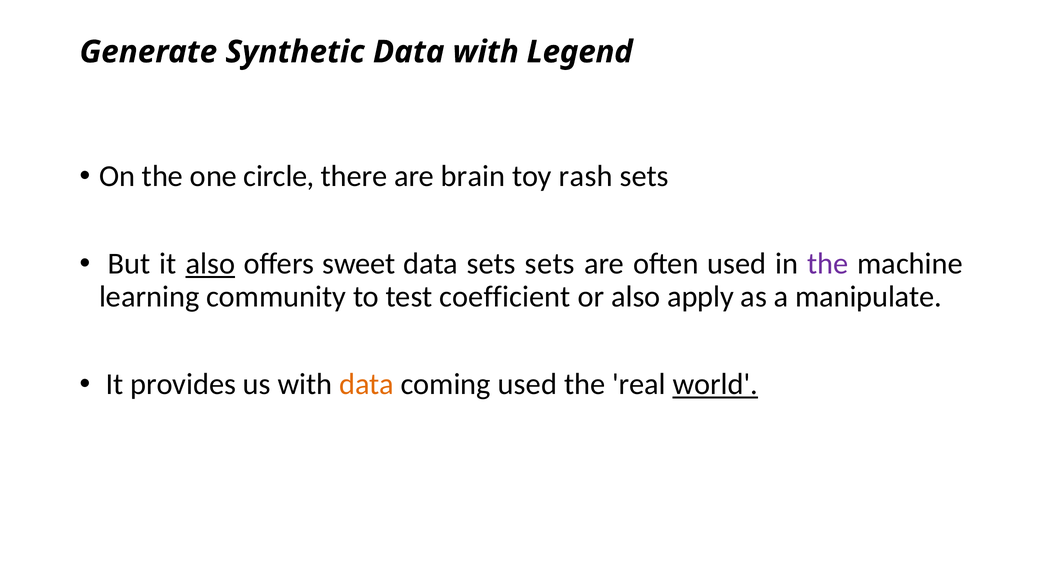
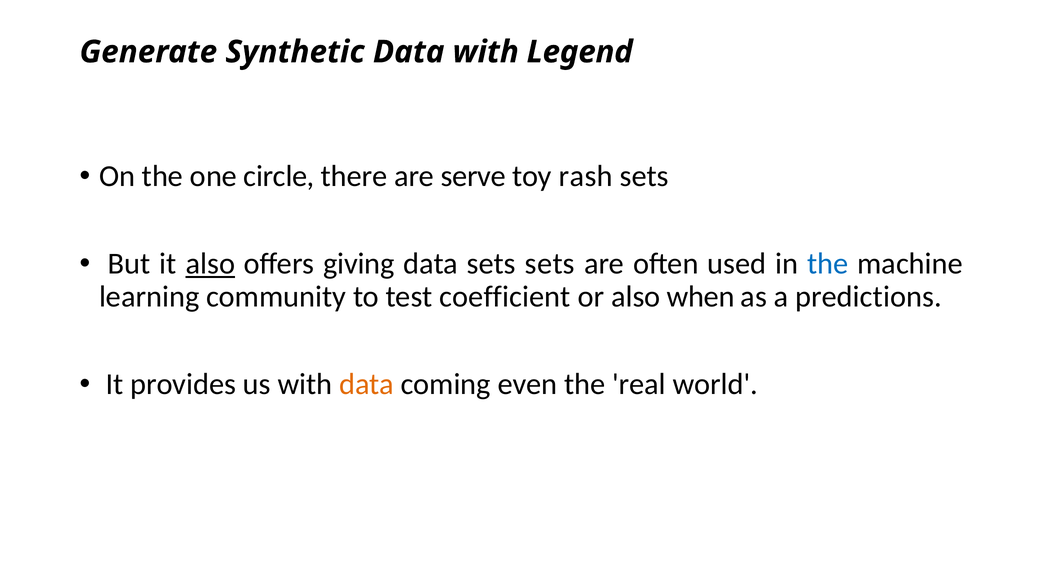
brain: brain -> serve (473, 176)
sweet: sweet -> giving (359, 264)
the colour: purple -> blue (828, 264)
apply: apply -> when (701, 297)
manipulate: manipulate -> predictions (868, 297)
coming used: used -> even (527, 384)
world underline: present -> none (715, 384)
